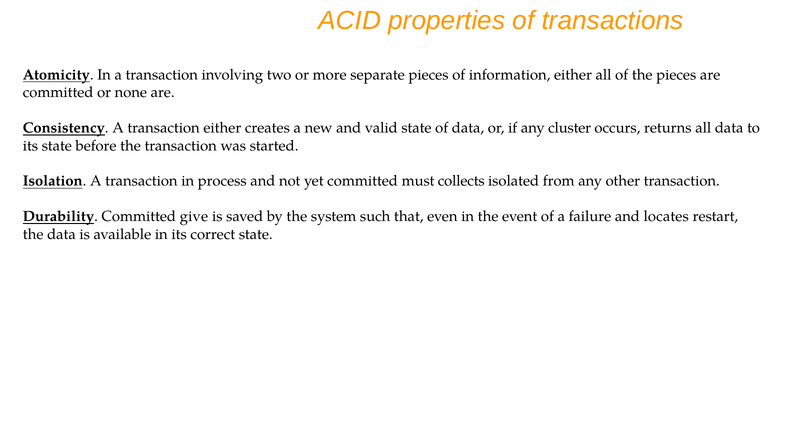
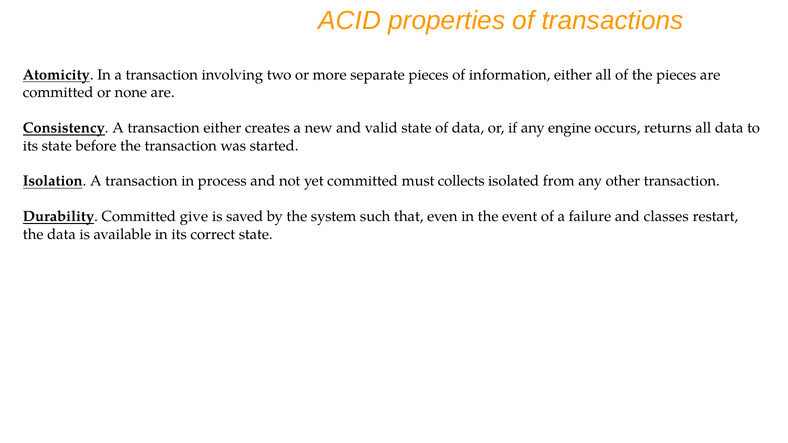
cluster: cluster -> engine (570, 128)
locates: locates -> classes (666, 217)
